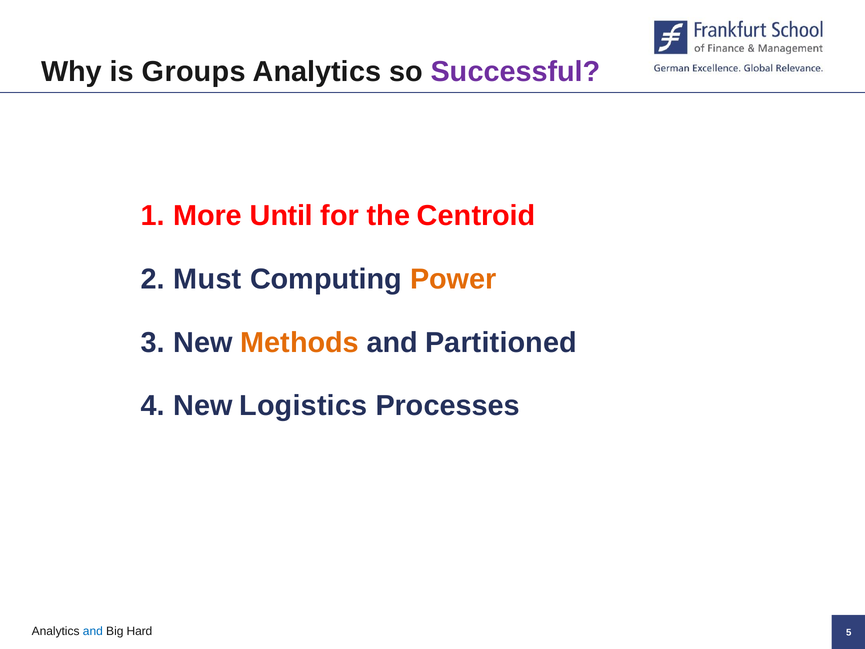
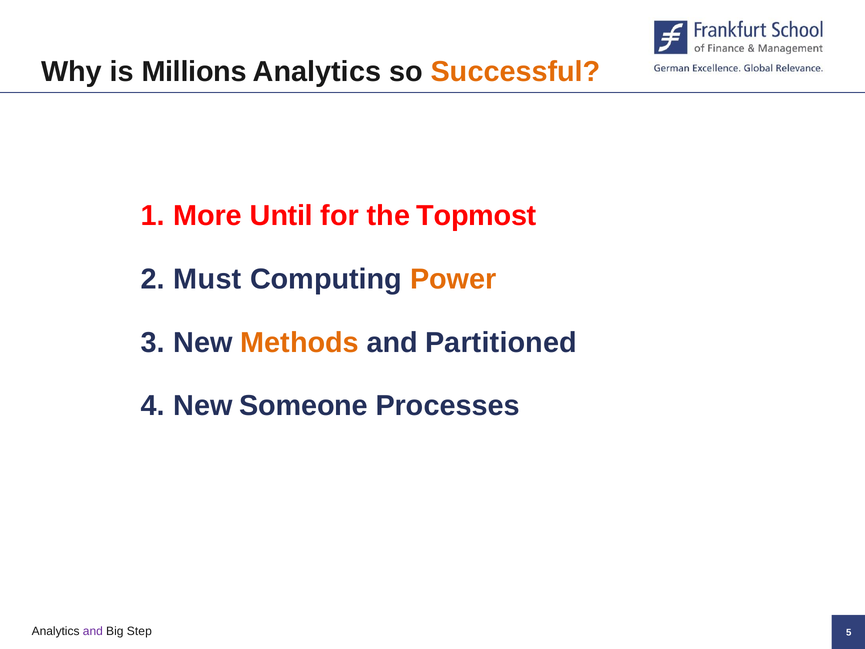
Groups: Groups -> Millions (194, 72)
Successful colour: purple -> orange (516, 72)
Centroid: Centroid -> Topmost (476, 215)
Logistics: Logistics -> Someone (304, 406)
and colour: blue -> purple (93, 631)
Hard: Hard -> Step (139, 631)
